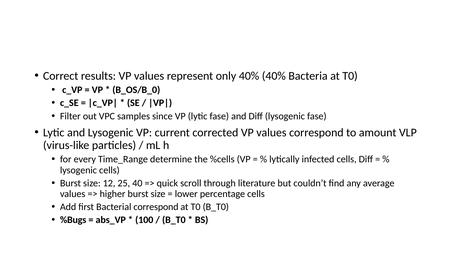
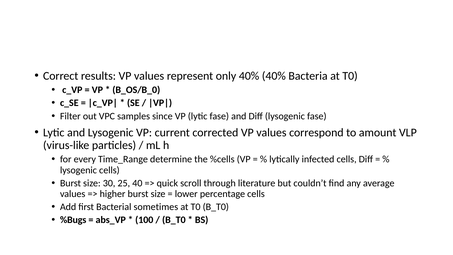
12: 12 -> 30 (109, 183)
Bacterial correspond: correspond -> sometimes (156, 207)
